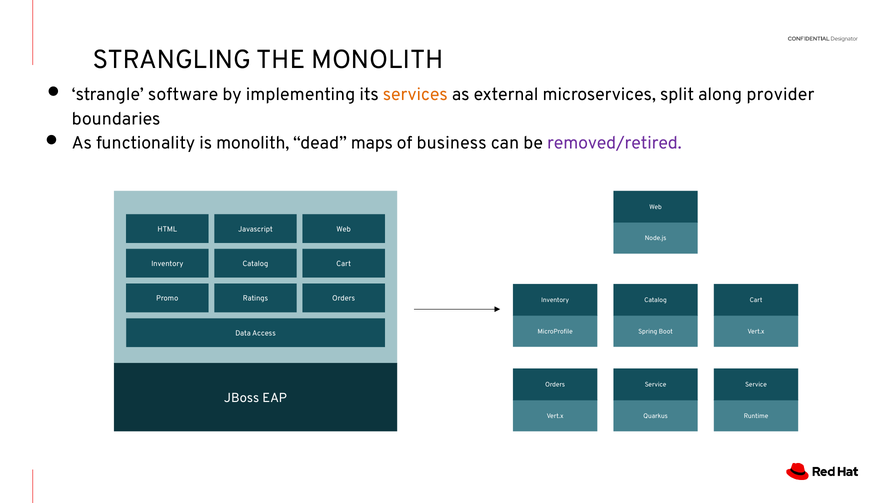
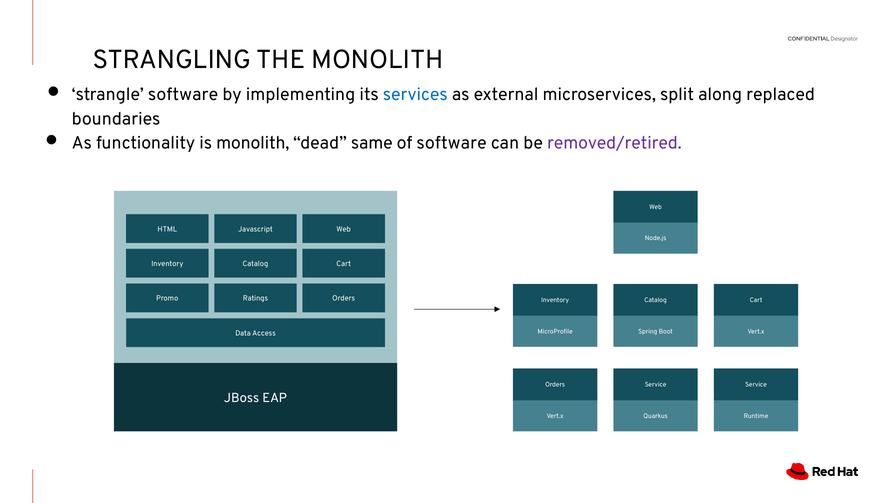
services colour: orange -> blue (415, 94)
provider: provider -> replaced (781, 94)
maps: maps -> same (372, 143)
of business: business -> software (452, 143)
